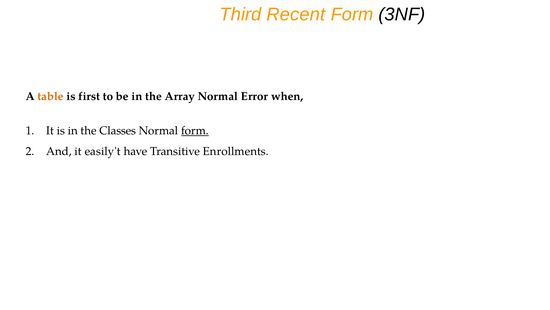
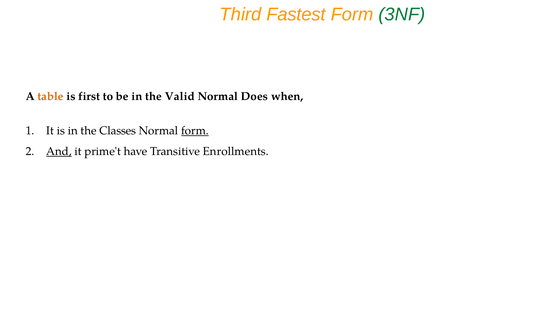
Recent: Recent -> Fastest (296, 14)
3NF colour: black -> green (402, 14)
Array: Array -> Valid (180, 96)
Error: Error -> Does (254, 96)
And underline: none -> present (59, 151)
easily't: easily't -> prime't (103, 151)
